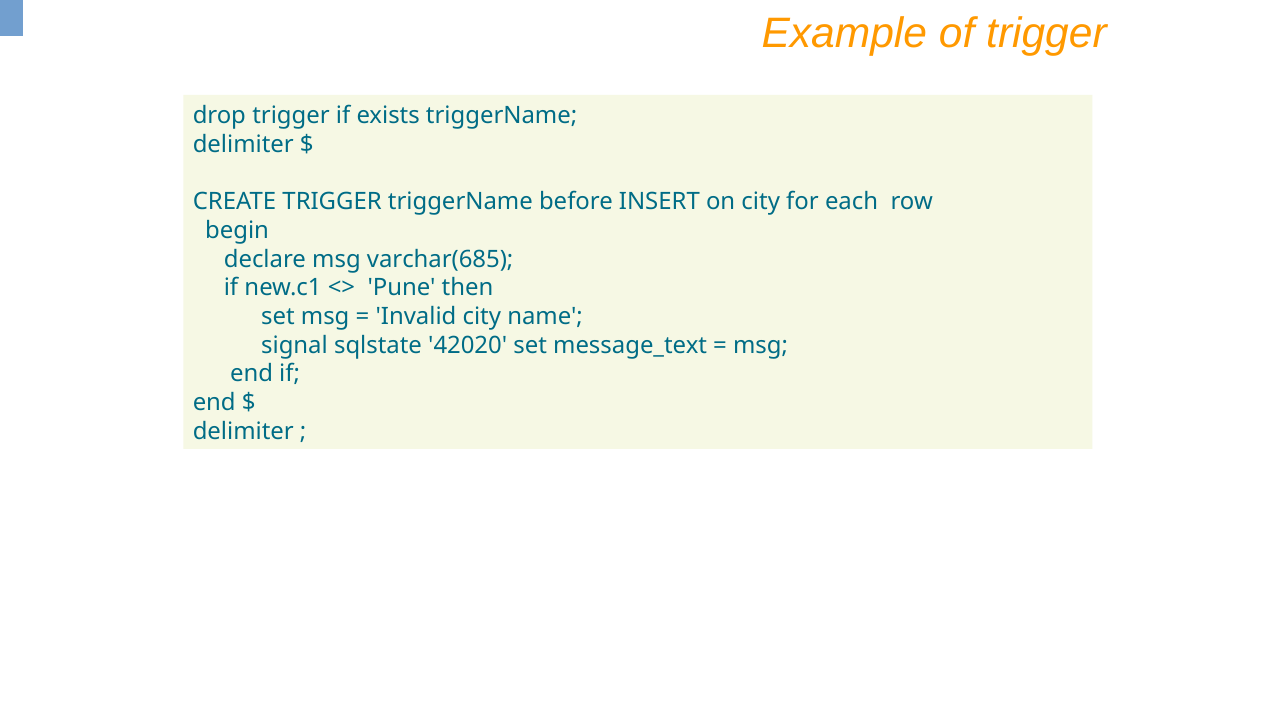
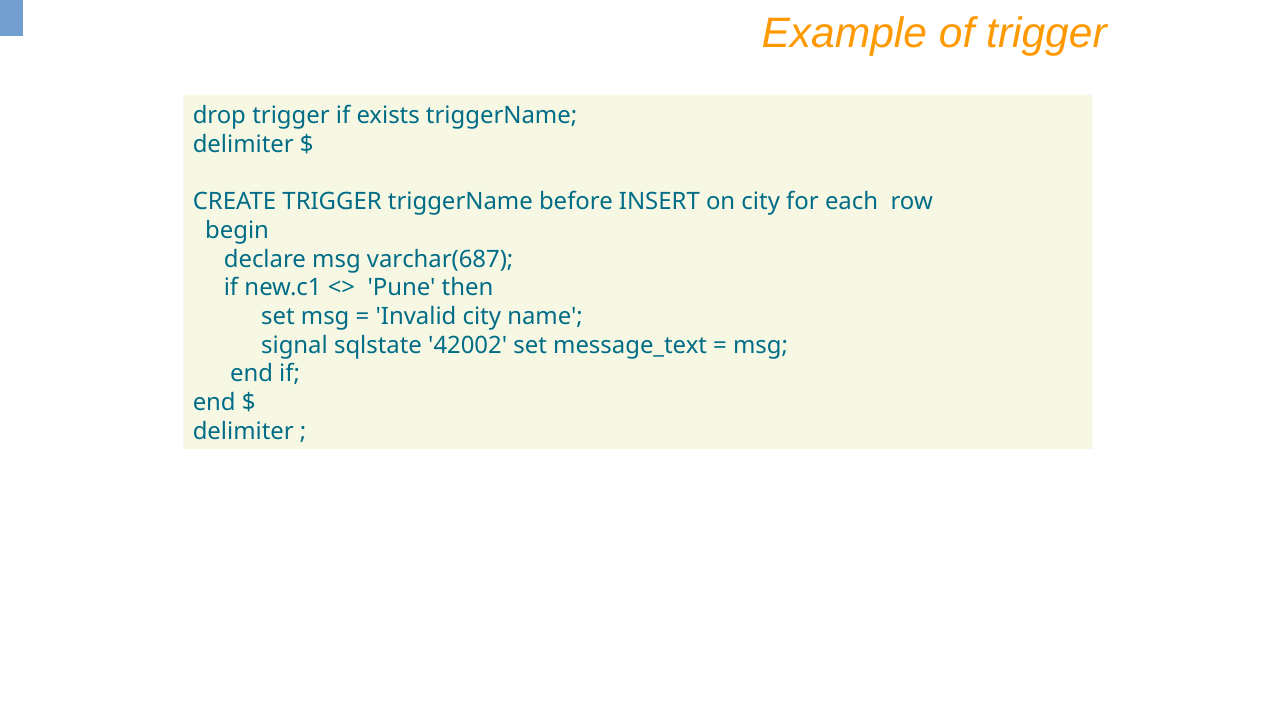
varchar(685: varchar(685 -> varchar(687 (440, 259)
42020: 42020 -> 42002 (468, 345)
